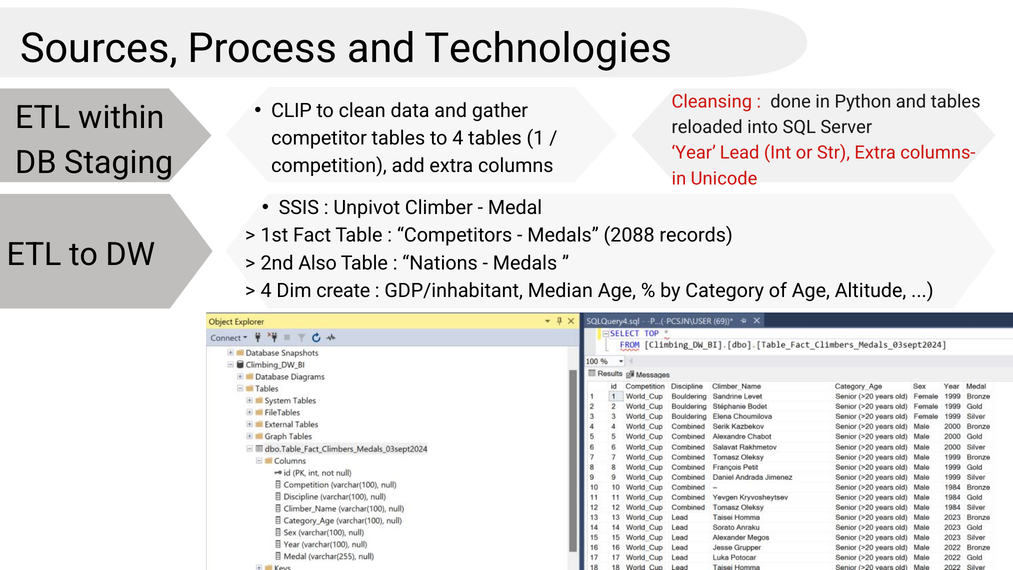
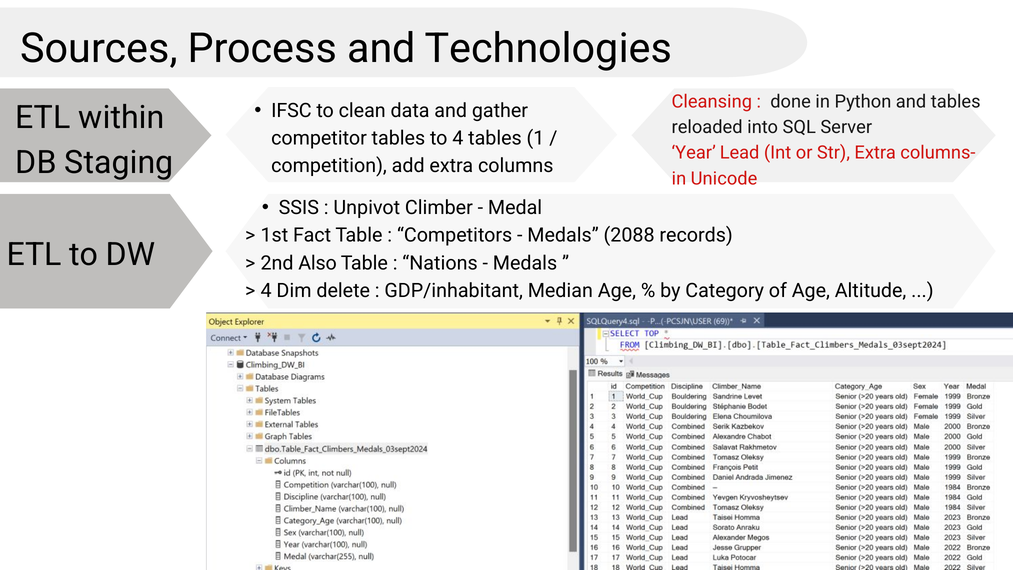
CLIP: CLIP -> IFSC (291, 111)
create: create -> delete (343, 291)
